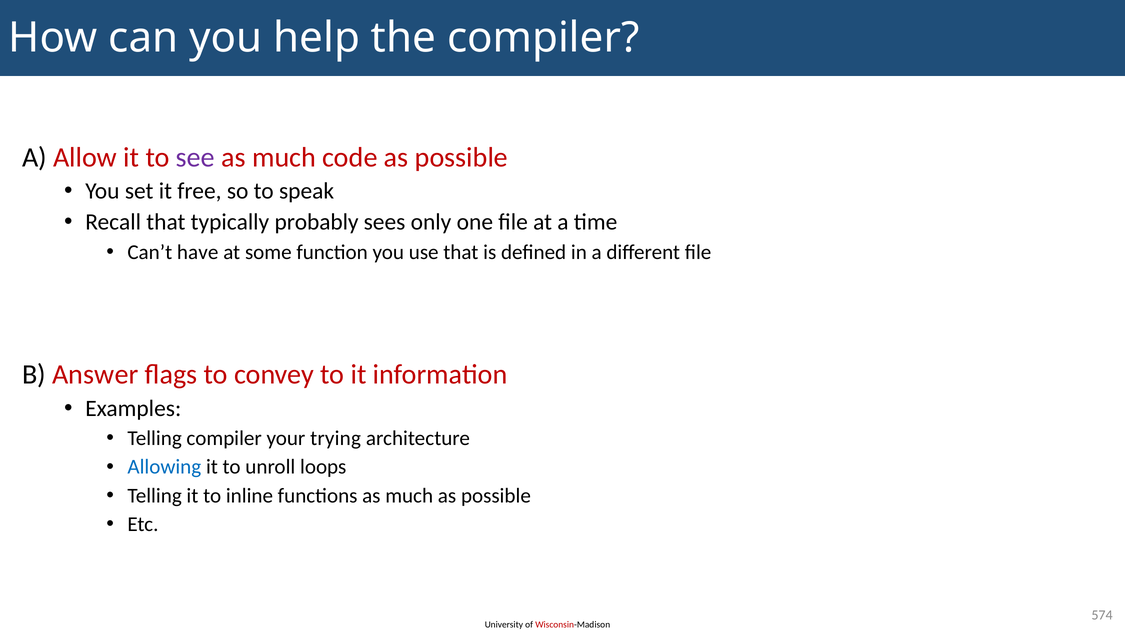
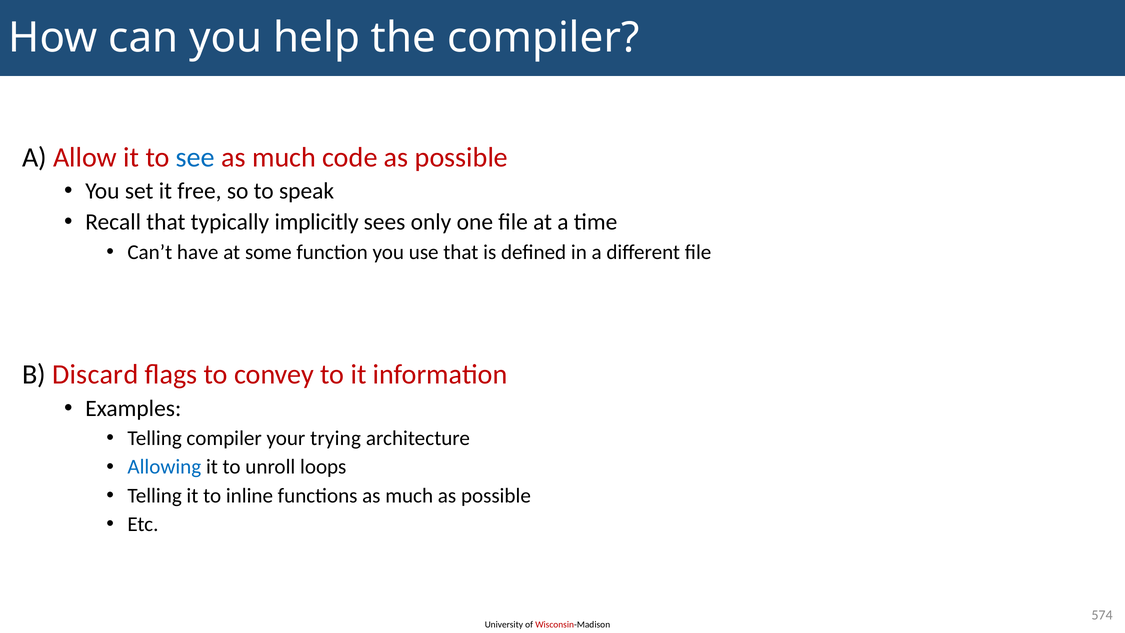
see colour: purple -> blue (195, 157)
probably: probably -> implicitly (317, 222)
Answer: Answer -> Discard (95, 374)
